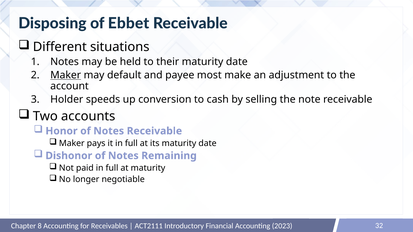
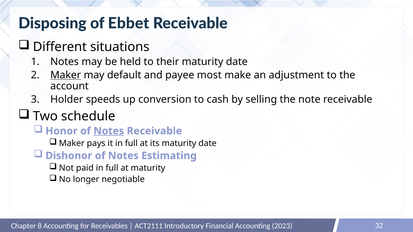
accounts: accounts -> schedule (88, 116)
Notes underline: none -> present (109, 131)
Remaining: Remaining -> Estimating (169, 156)
